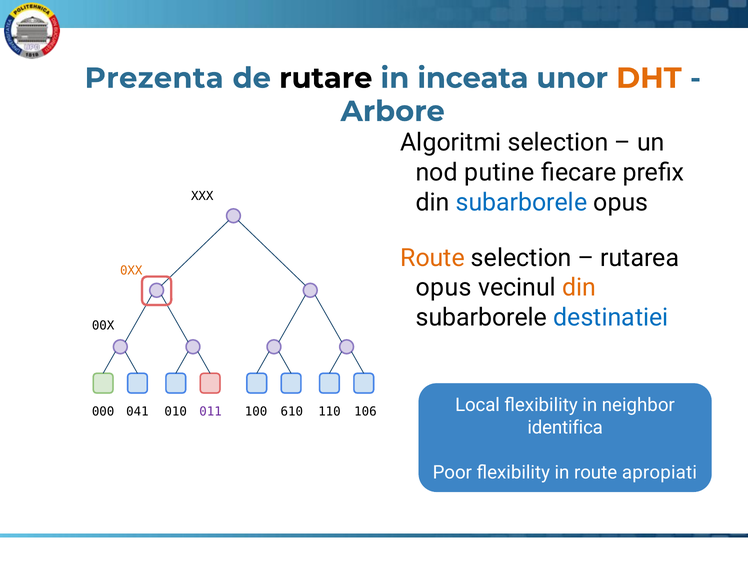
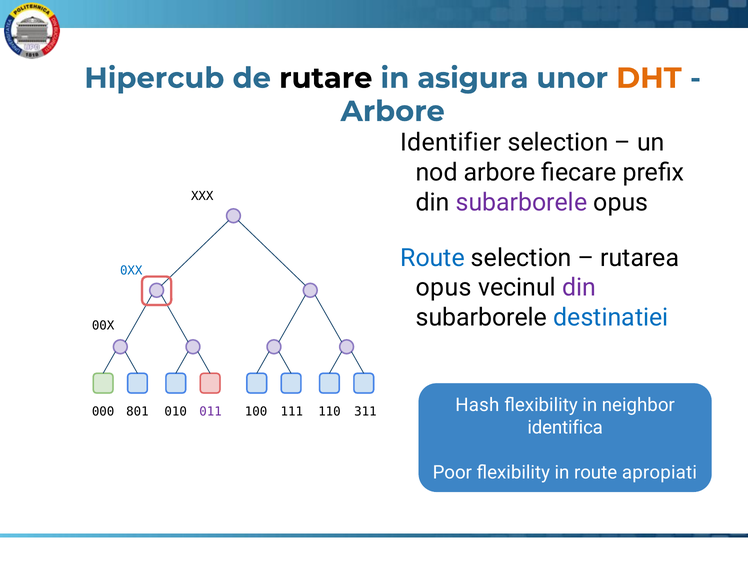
Prezenta: Prezenta -> Hipercub (154, 78)
inceata: inceata -> asigura (473, 78)
Algoritmi: Algoritmi -> Identifier (451, 142)
nod putine: putine -> arbore (500, 172)
subarborele colour: blue -> purple (521, 202)
Route colour: orange -> blue (432, 258)
0XX colour: orange -> blue (131, 271)
din colour: orange -> purple (579, 288)
Local: Local -> Hash (477, 405)
041: 041 -> 801 (137, 411)
610: 610 -> 111 (292, 411)
106: 106 -> 311 (365, 411)
